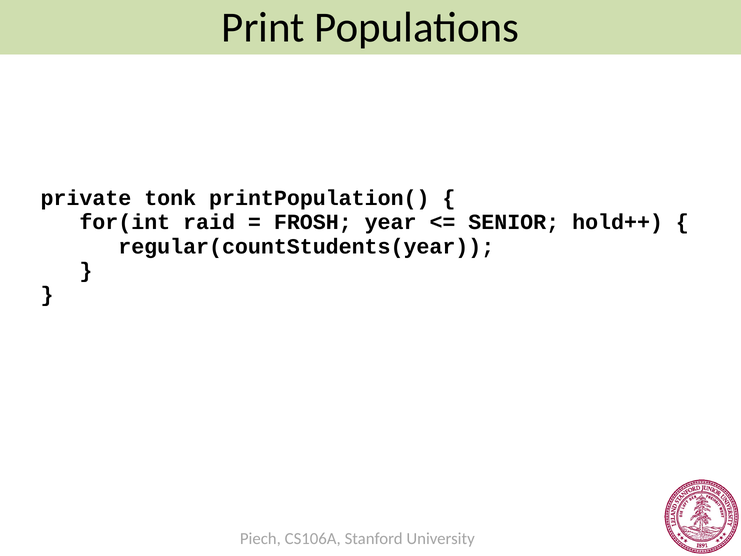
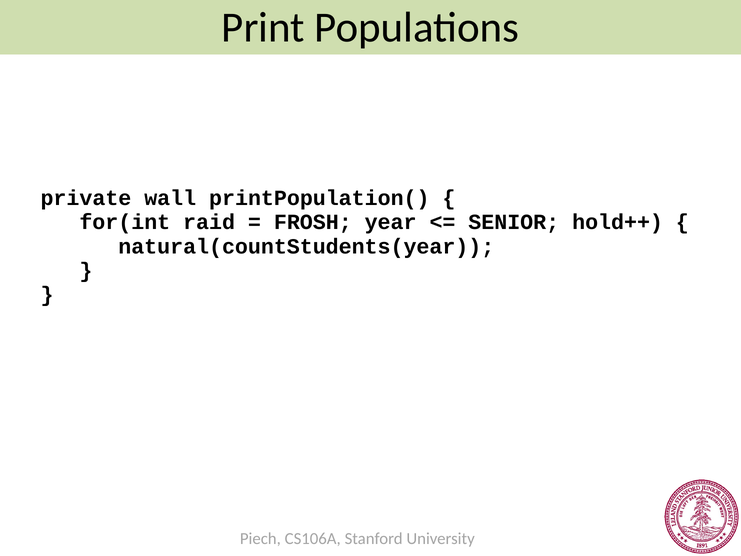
tonk: tonk -> wall (170, 198)
regular(countStudents(year: regular(countStudents(year -> natural(countStudents(year (306, 246)
